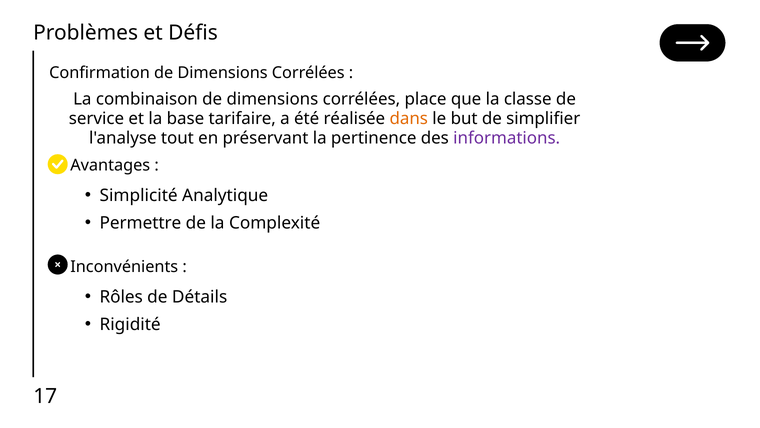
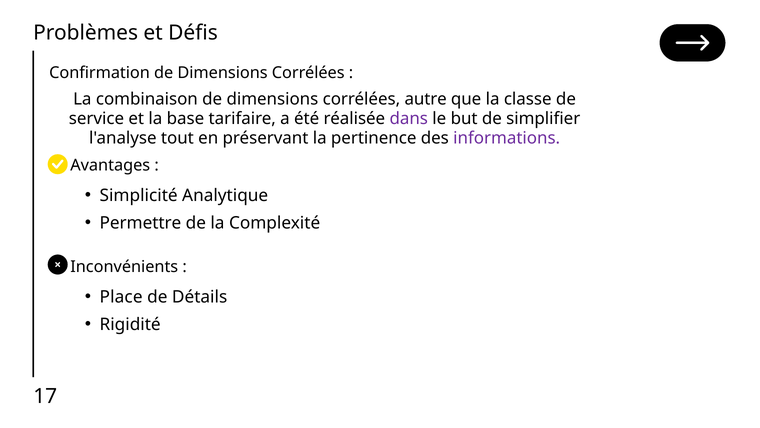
place: place -> autre (426, 99)
dans colour: orange -> purple (409, 119)
Rôles: Rôles -> Place (121, 297)
